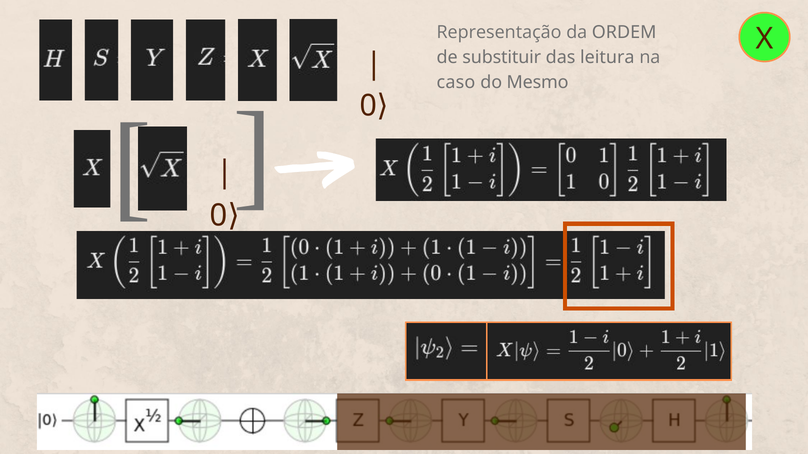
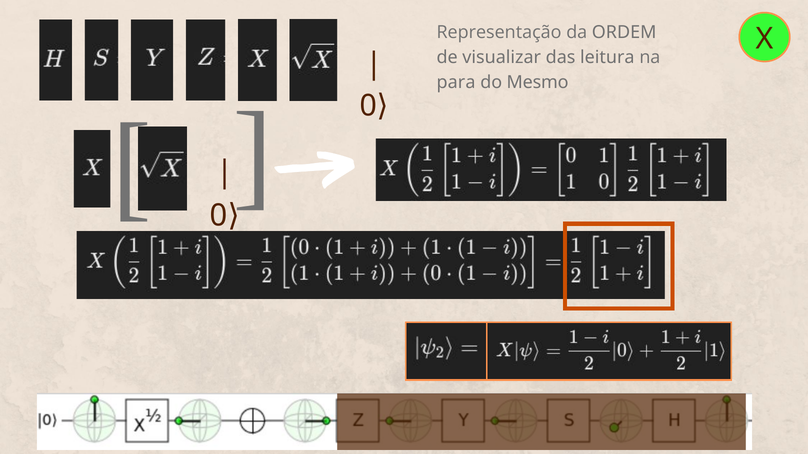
substituir: substituir -> visualizar (502, 57)
caso: caso -> para (456, 82)
